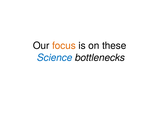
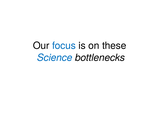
focus colour: orange -> blue (64, 46)
